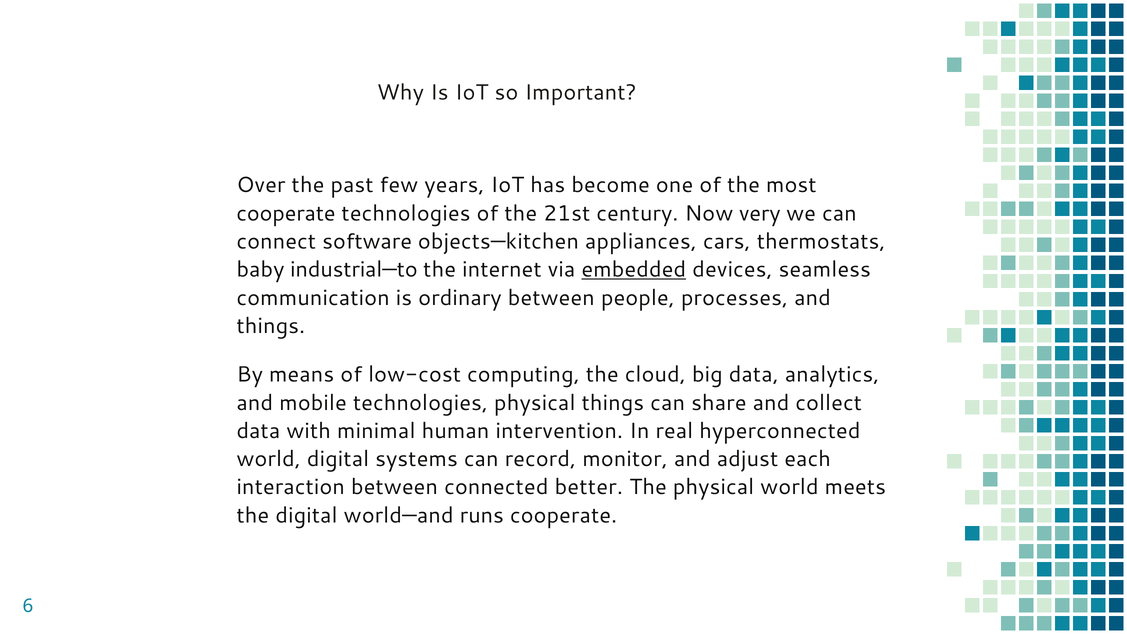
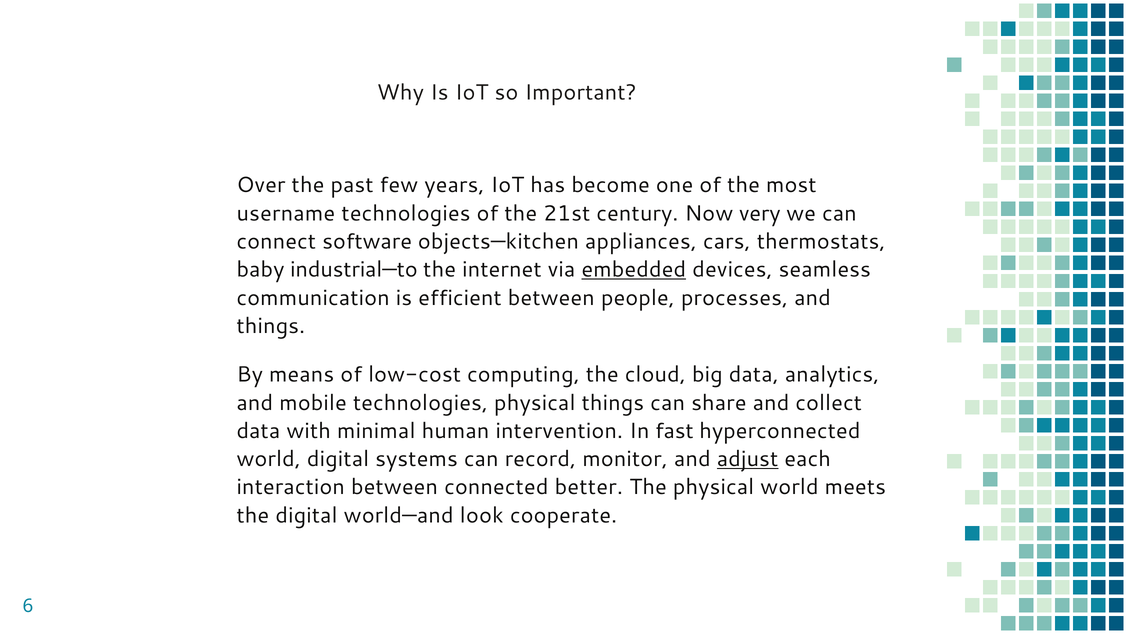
cooperate: cooperate -> username (286, 213)
ordinary: ordinary -> efficient (460, 298)
real: real -> fast (674, 431)
adjust underline: none -> present (748, 459)
runs: runs -> look (482, 515)
